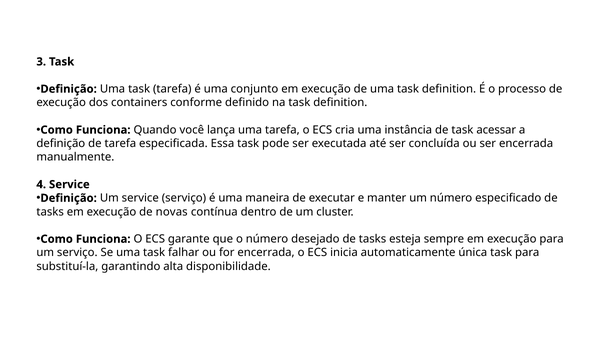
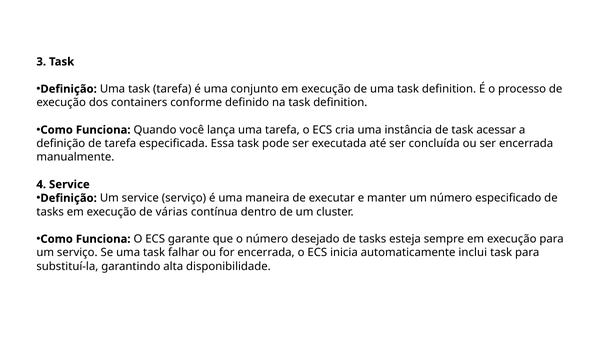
novas: novas -> várias (172, 212)
única: única -> inclui (473, 253)
